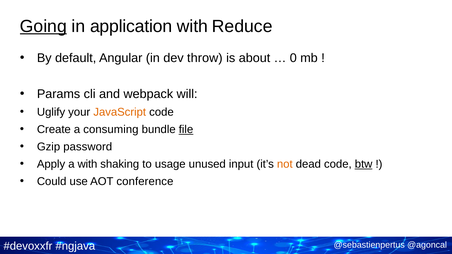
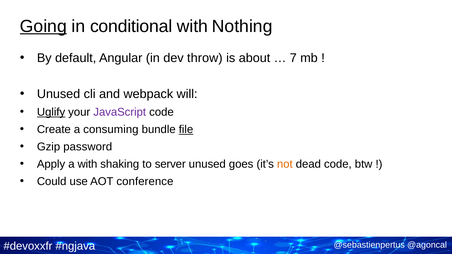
application: application -> conditional (131, 26)
Reduce: Reduce -> Nothing (242, 26)
0: 0 -> 7 (293, 58)
Params: Params -> Unused (59, 94)
Uglify underline: none -> present (51, 112)
JavaScript colour: orange -> purple (120, 112)
usage: usage -> server (170, 164)
input: input -> goes (241, 164)
btw underline: present -> none (364, 164)
